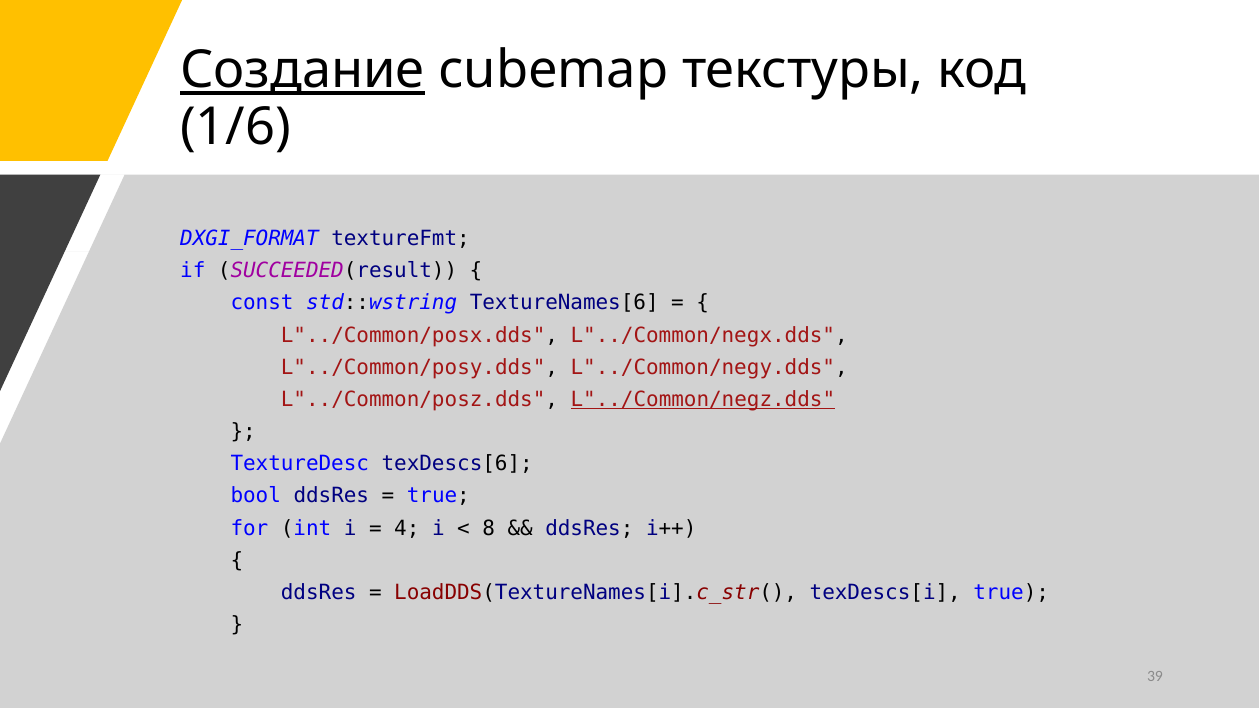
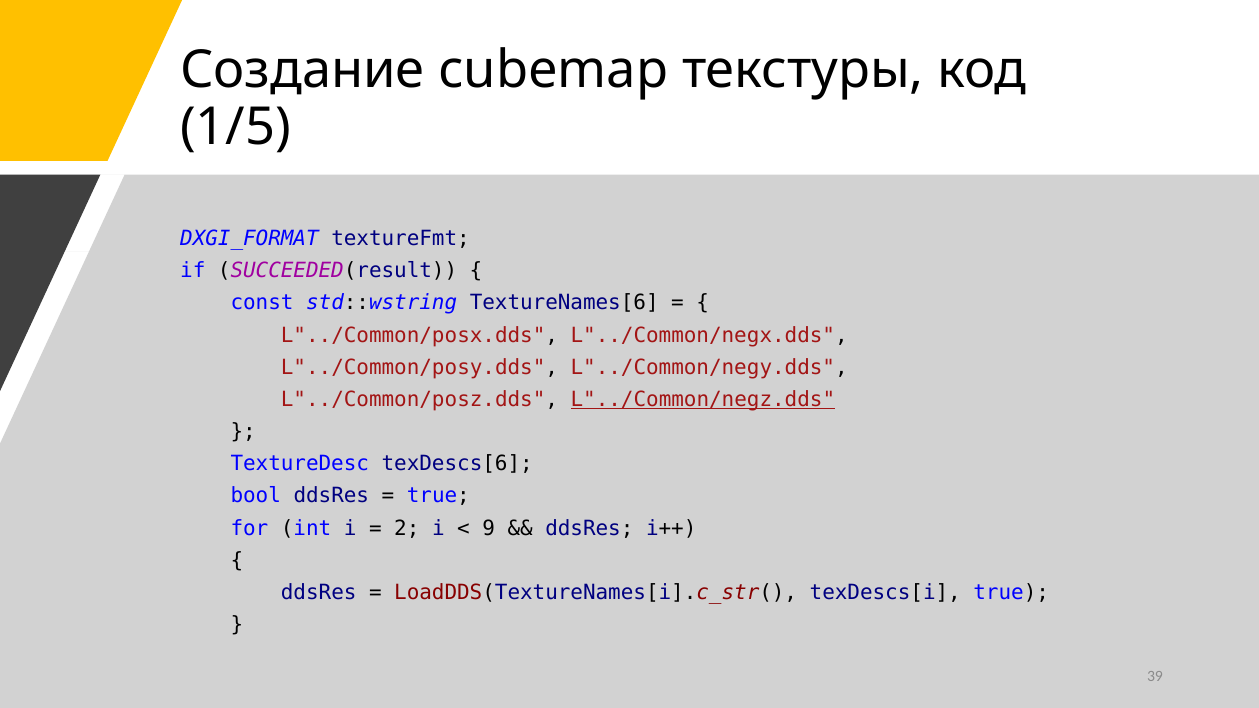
Создание underline: present -> none (302, 70)
1/6: 1/6 -> 1/5 (236, 127)
4: 4 -> 2 (407, 528)
8: 8 -> 9 (489, 528)
